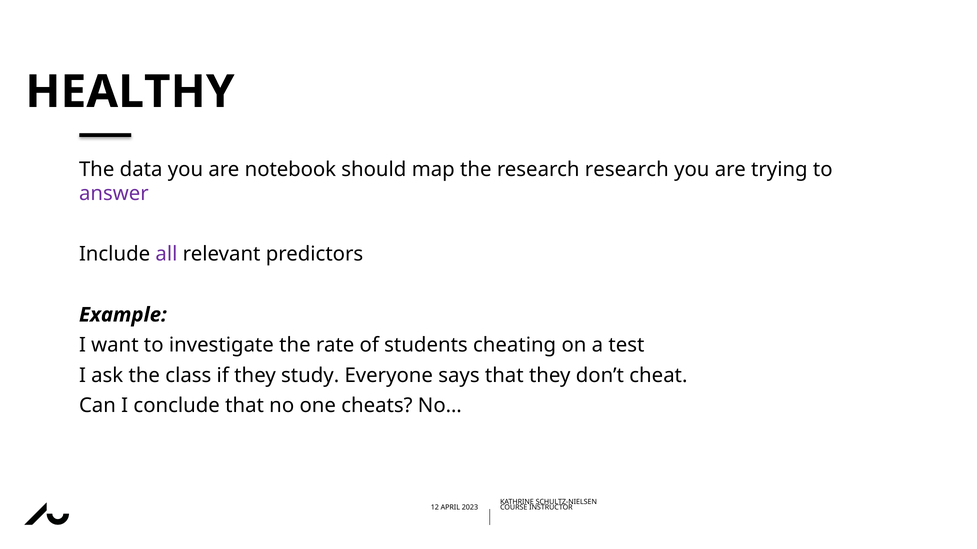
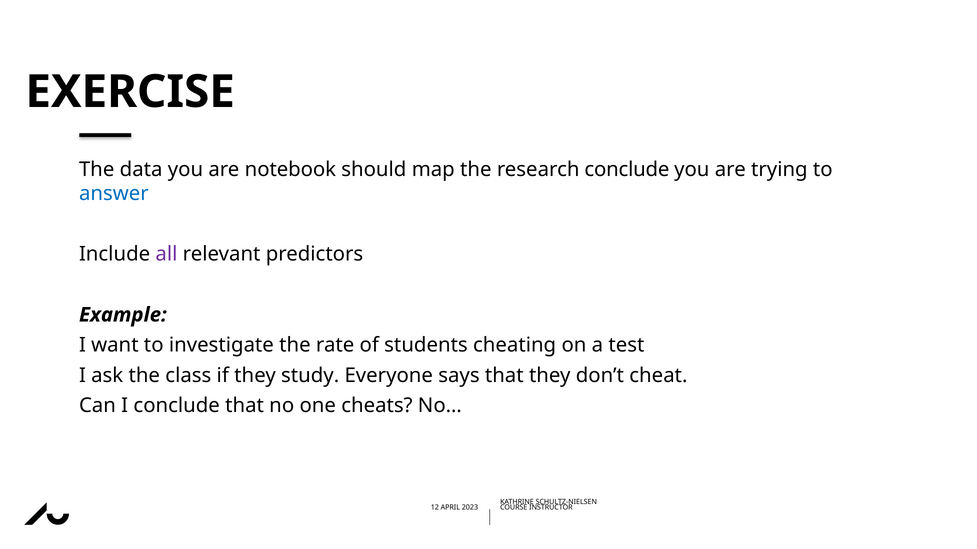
HEALTHY: HEALTHY -> EXERCISE (130, 92)
research research: research -> conclude (627, 170)
answer colour: purple -> blue (114, 194)
